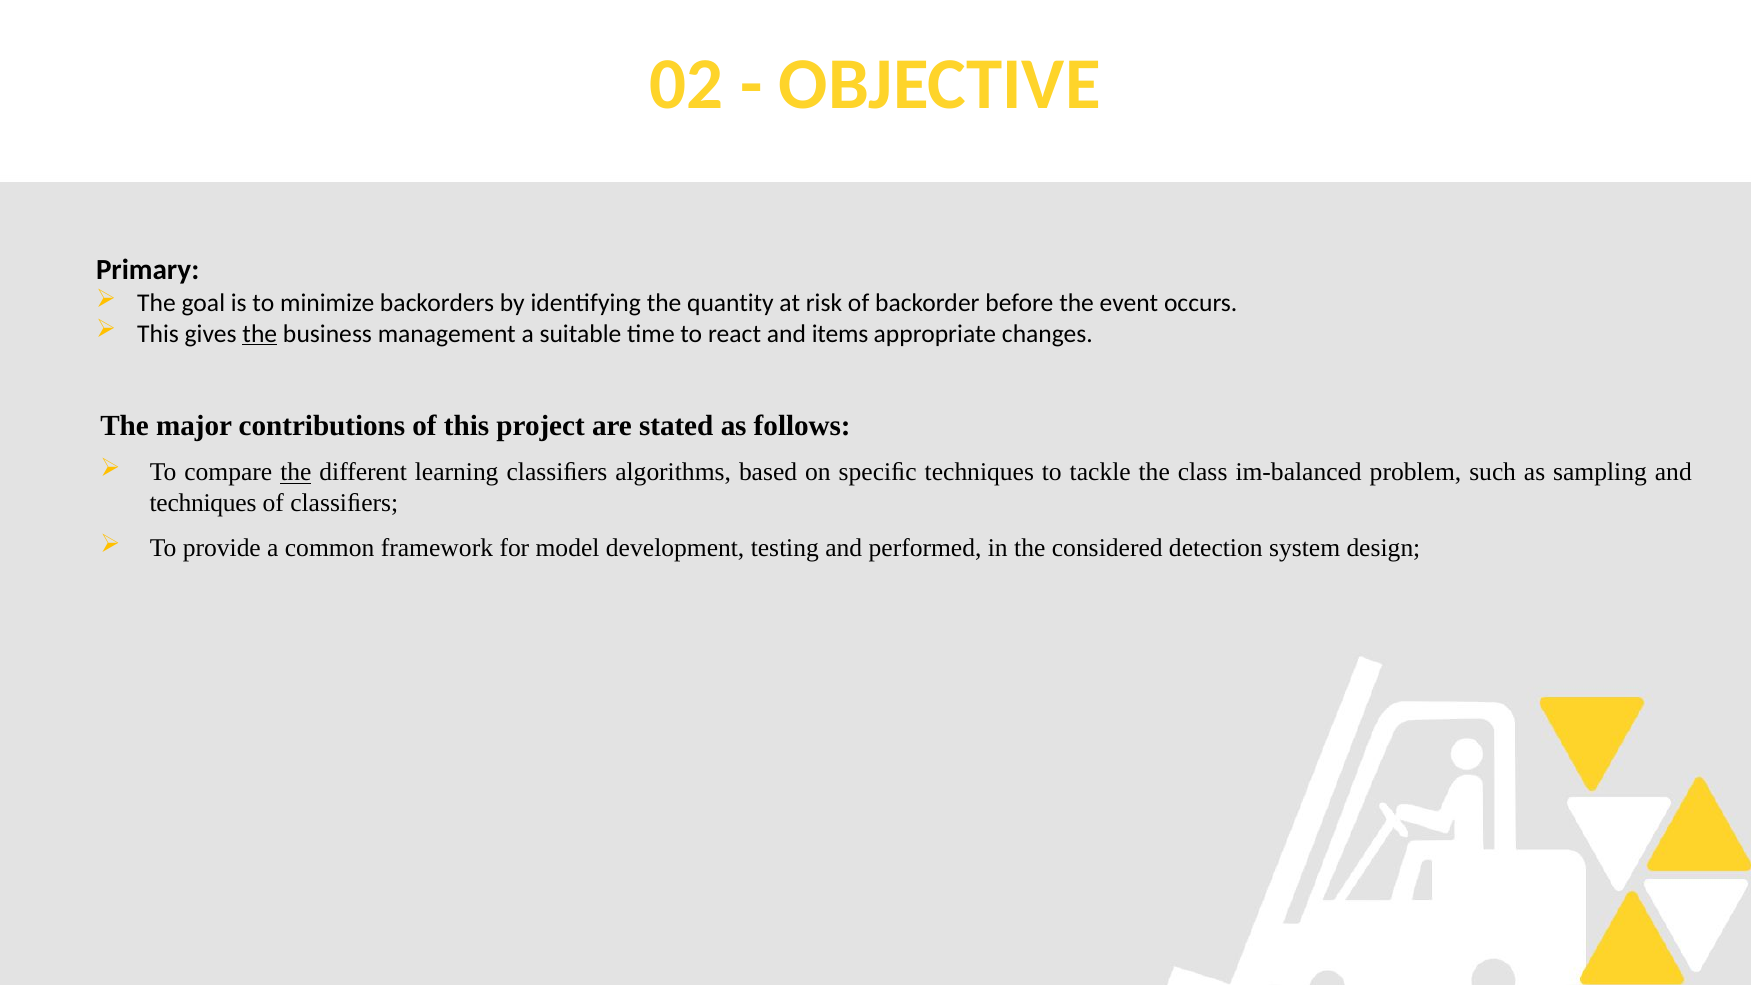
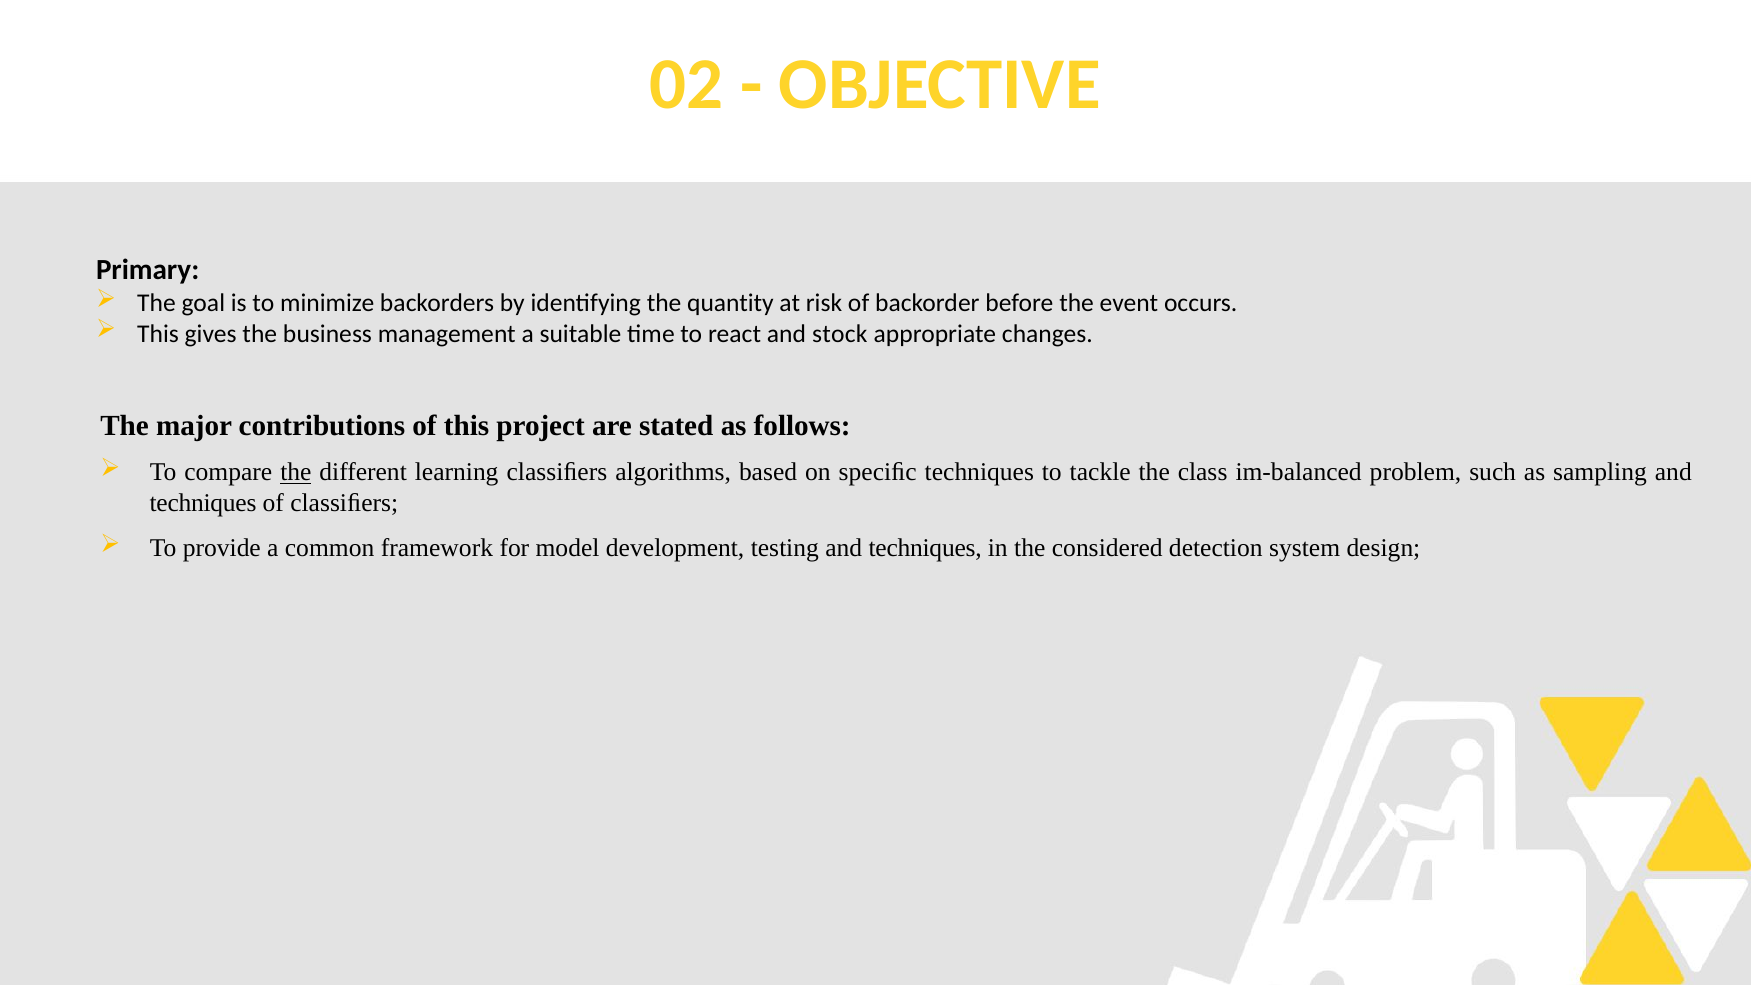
the underline: present -> none (260, 334)
items: items -> stock (840, 334)
testing and performed: performed -> techniques (925, 549)
